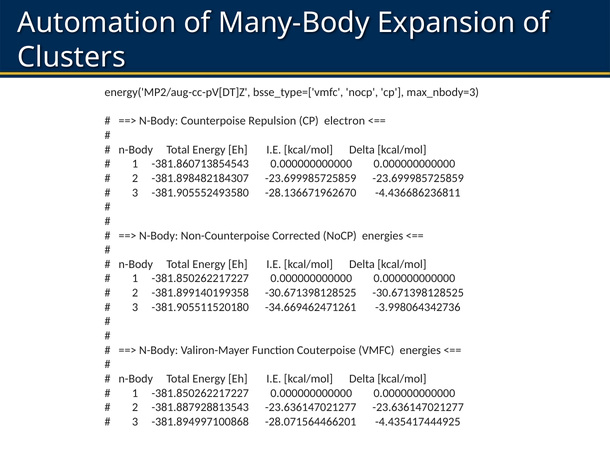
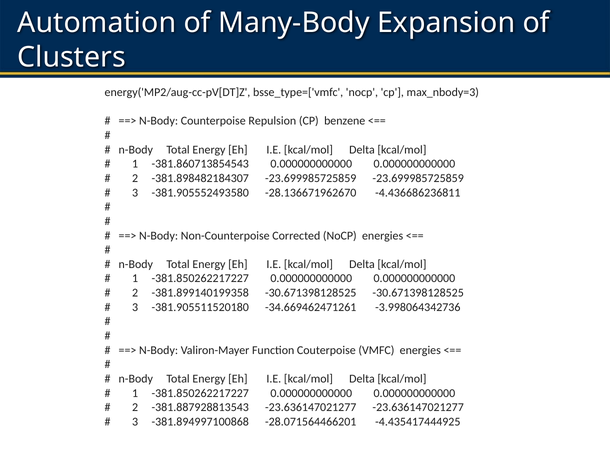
electron: electron -> benzene (345, 121)
